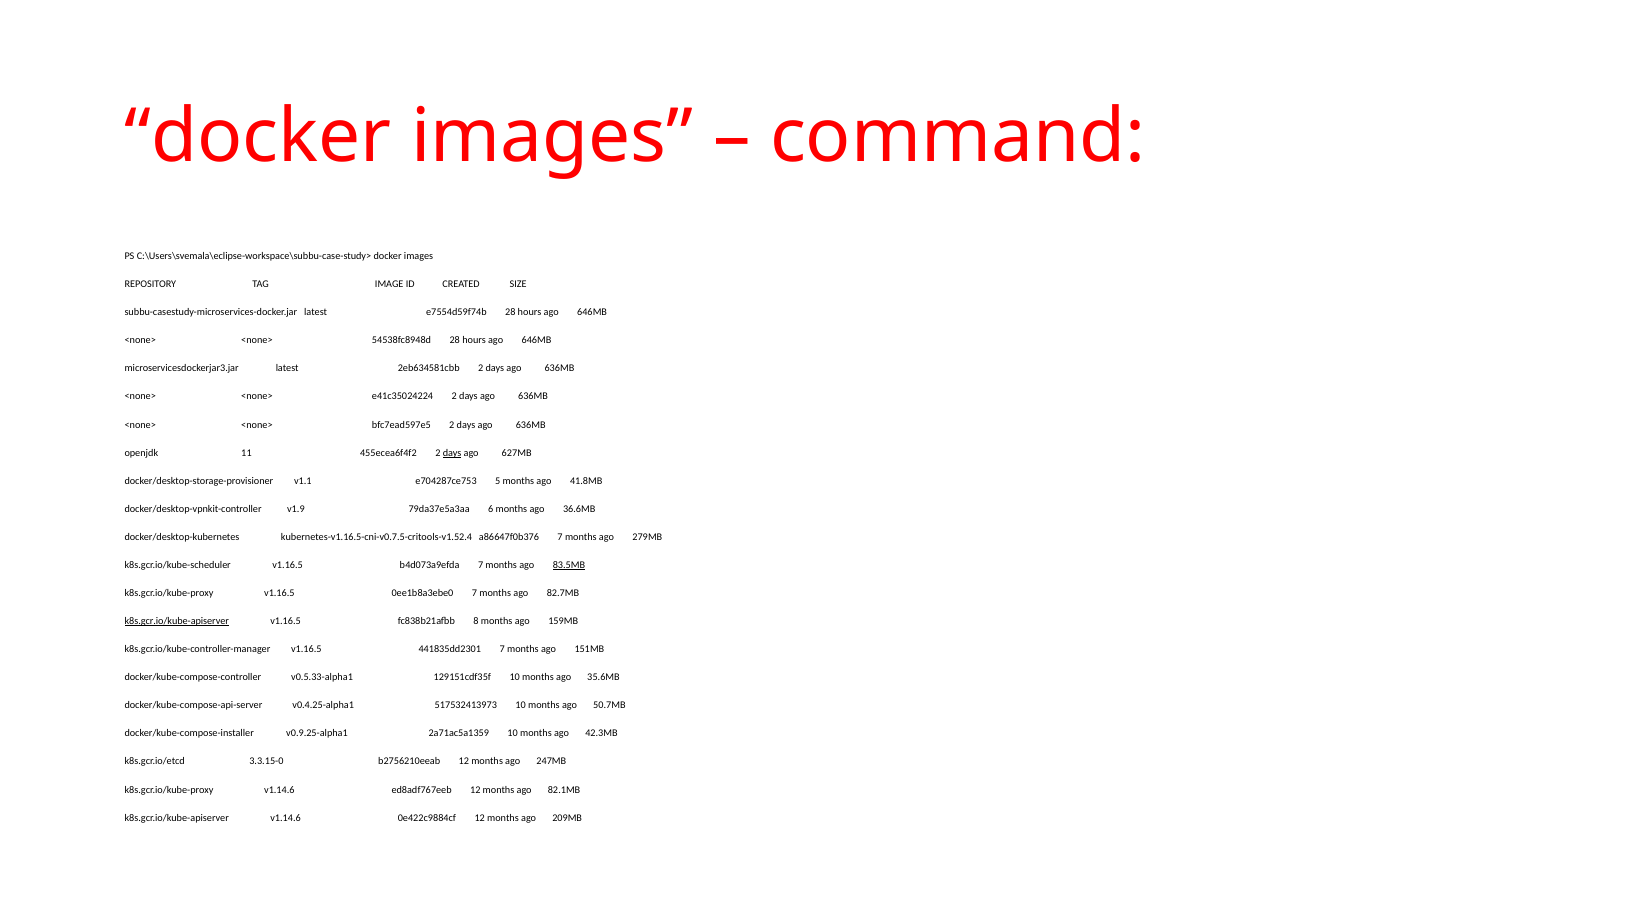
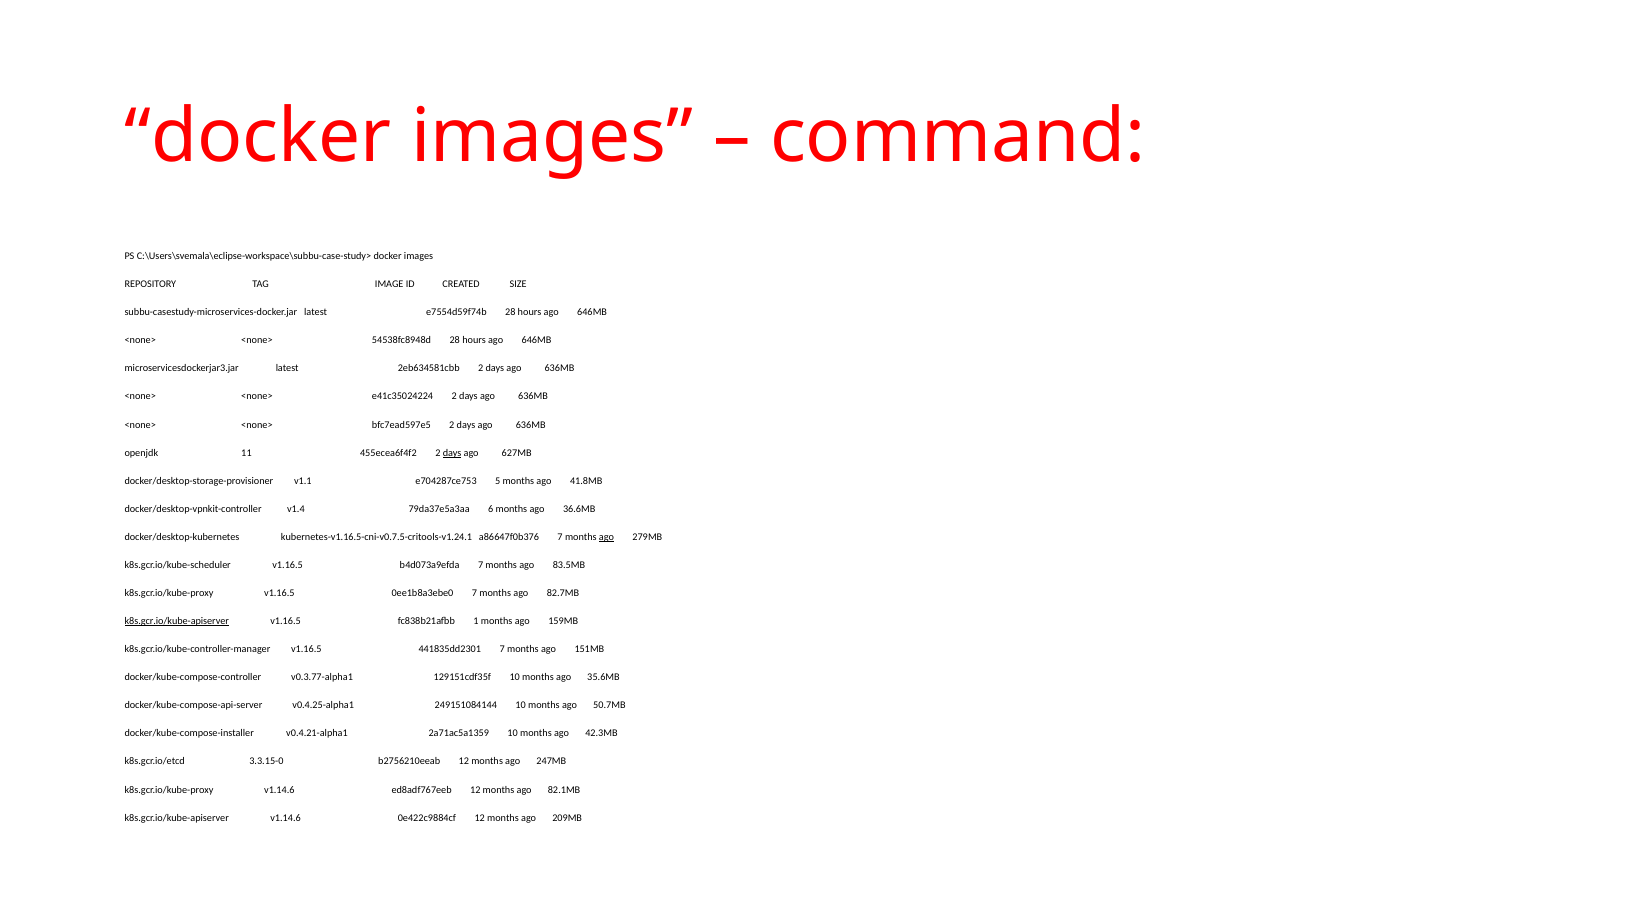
v1.9: v1.9 -> v1.4 (296, 509)
kubernetes-v1.16.5-cni-v0.7.5-critools-v1.52.4: kubernetes-v1.16.5-cni-v0.7.5-critools-v1.52.4 -> kubernetes-v1.16.5-cni-v0.7.5-critools-v1.24.1 (377, 537)
ago underline: none -> present (607, 537)
83.5MB underline: present -> none (569, 565)
8: 8 -> 1 (476, 621)
v0.5.33-alpha1: v0.5.33-alpha1 -> v0.3.77-alpha1 (322, 677)
517532413973: 517532413973 -> 249151084144 (466, 706)
v0.9.25-alpha1: v0.9.25-alpha1 -> v0.4.21-alpha1 (317, 734)
